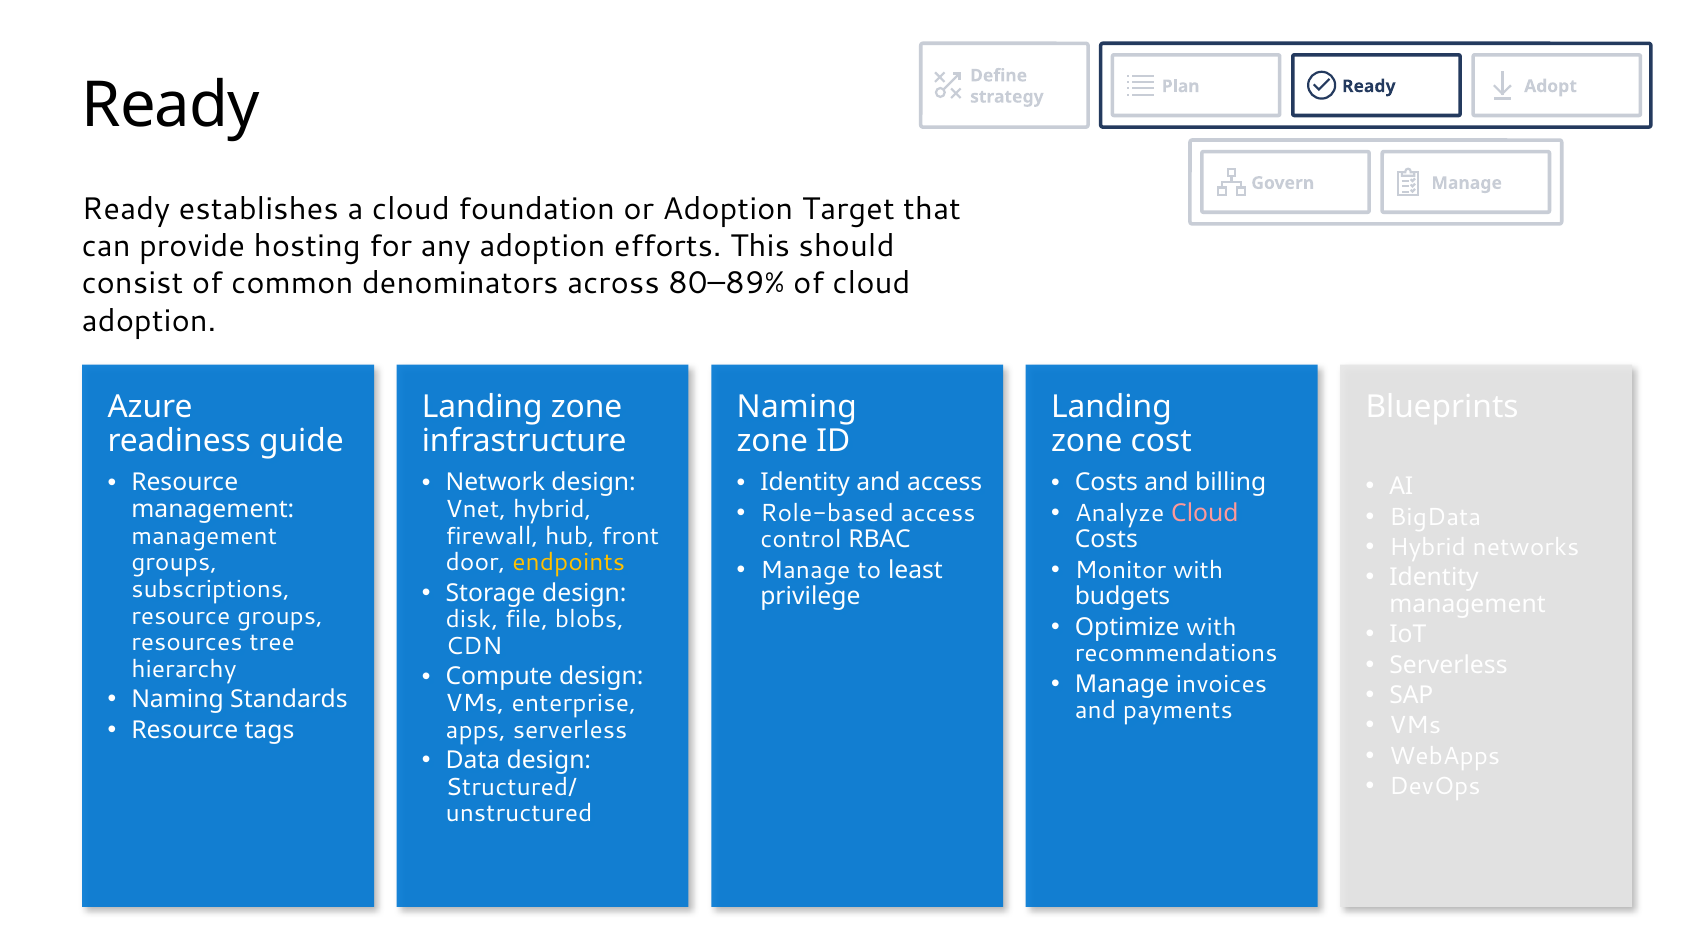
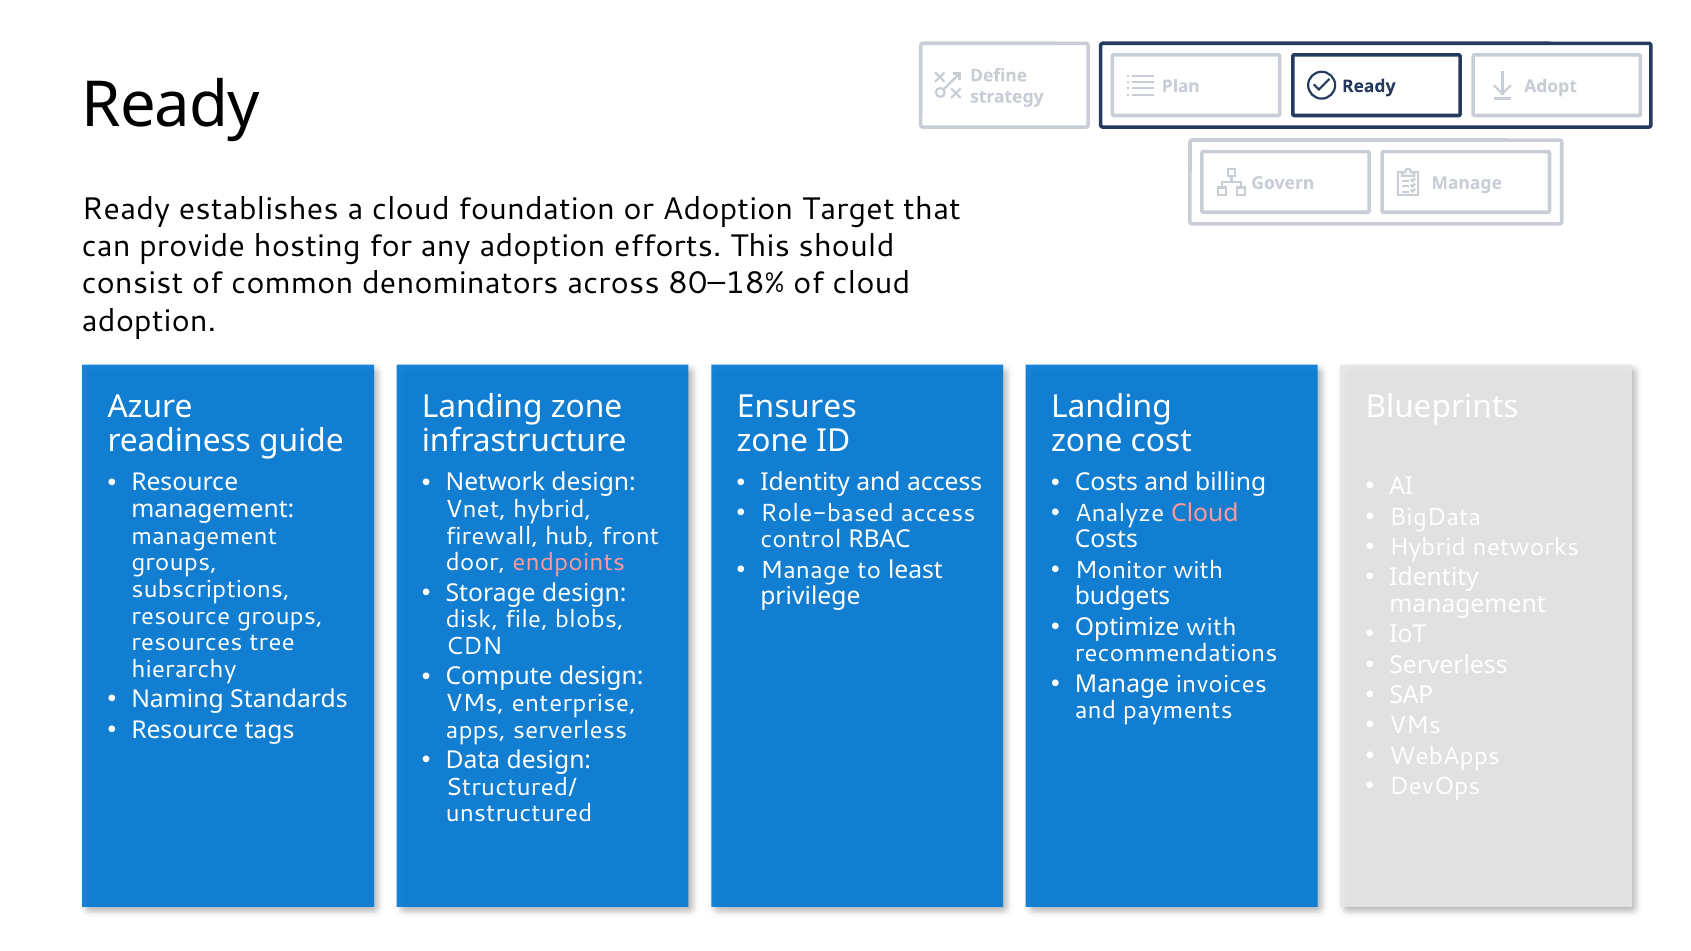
80–89%: 80–89% -> 80–18% (727, 284)
Naming: Naming -> Ensures (797, 407)
endpoints colour: yellow -> pink (569, 563)
